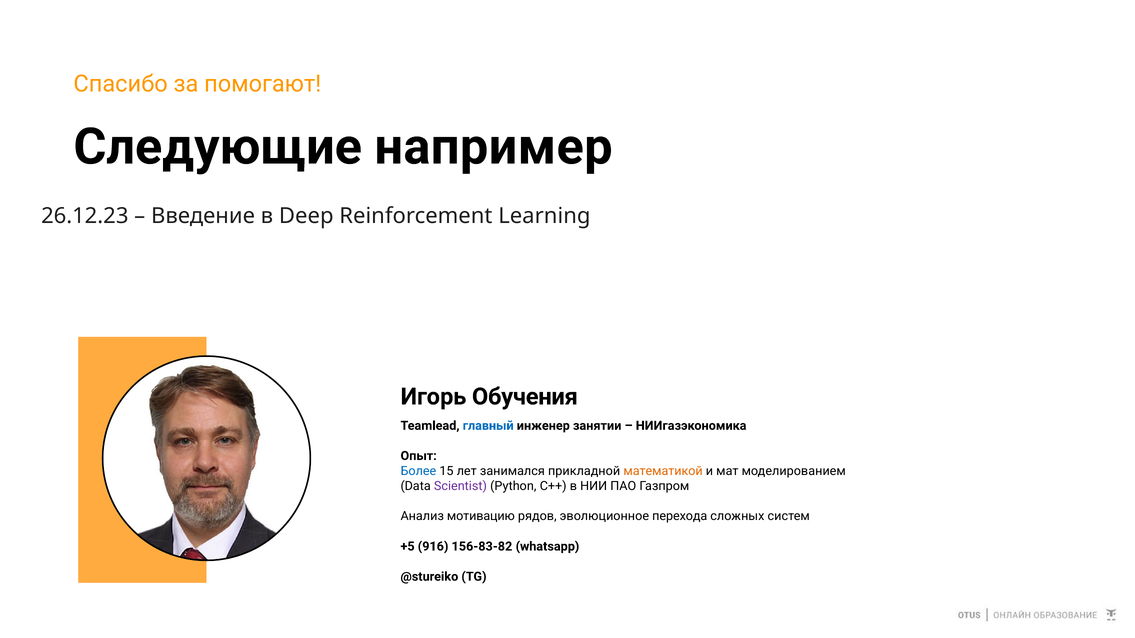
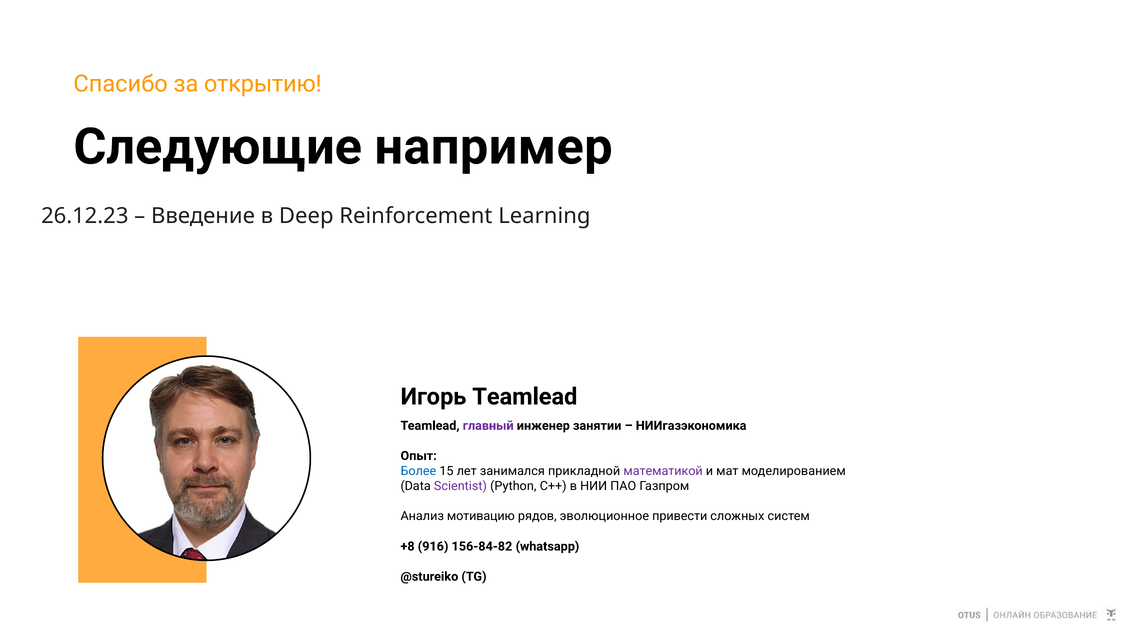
помогают: помогают -> открытию (263, 84)
Игорь Обучения: Обучения -> Teamlead (525, 397)
главный colour: blue -> purple (488, 426)
математикой colour: orange -> purple (663, 471)
перехода: перехода -> привести (680, 517)
+5: +5 -> +8 (408, 547)
156-83-82: 156-83-82 -> 156-84-82 (482, 547)
